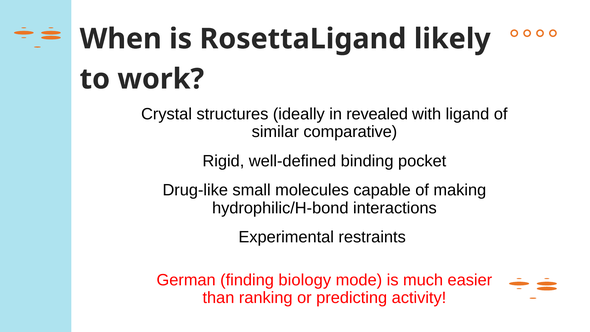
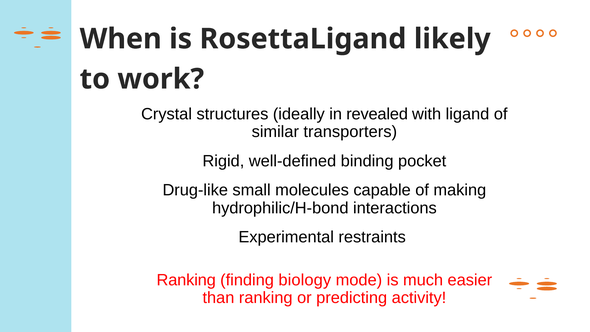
comparative: comparative -> transporters (350, 132)
German: German -> Ranking (186, 280)
